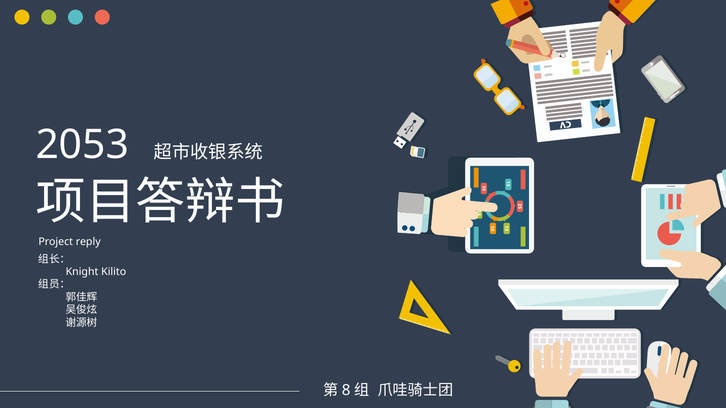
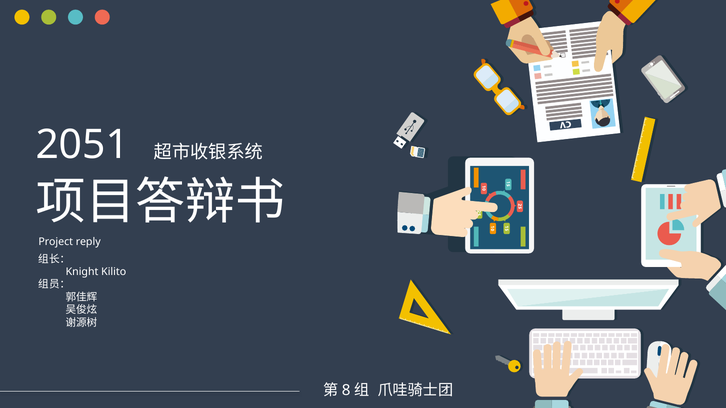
2053: 2053 -> 2051 (82, 145)
